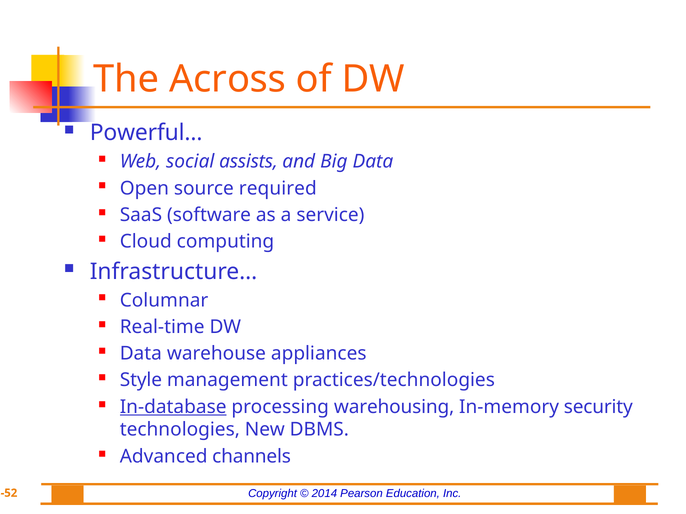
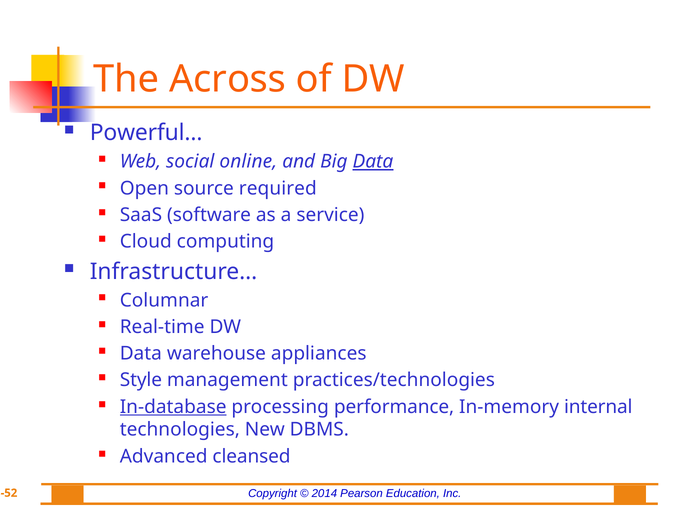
assists: assists -> online (248, 162)
Data underline: none -> present (373, 162)
warehousing: warehousing -> performance (394, 407)
security: security -> internal (598, 407)
channels: channels -> cleansed (252, 457)
